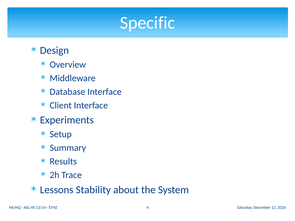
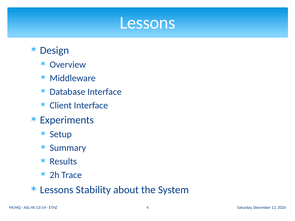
Specific: Specific -> Lessons (148, 23)
